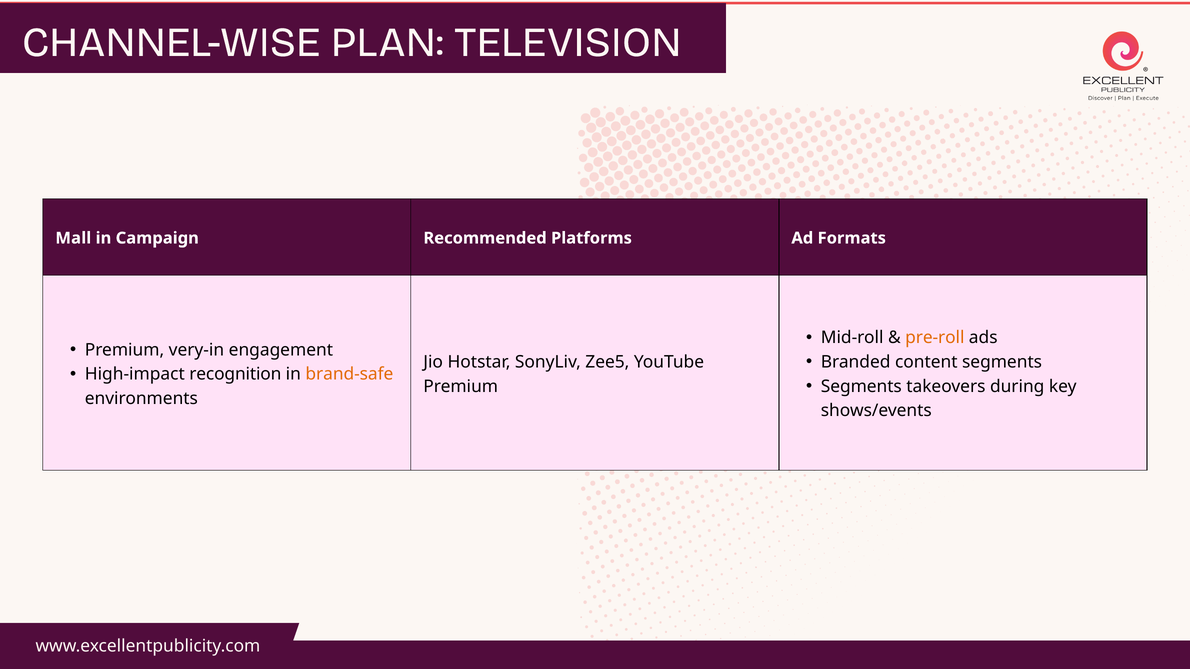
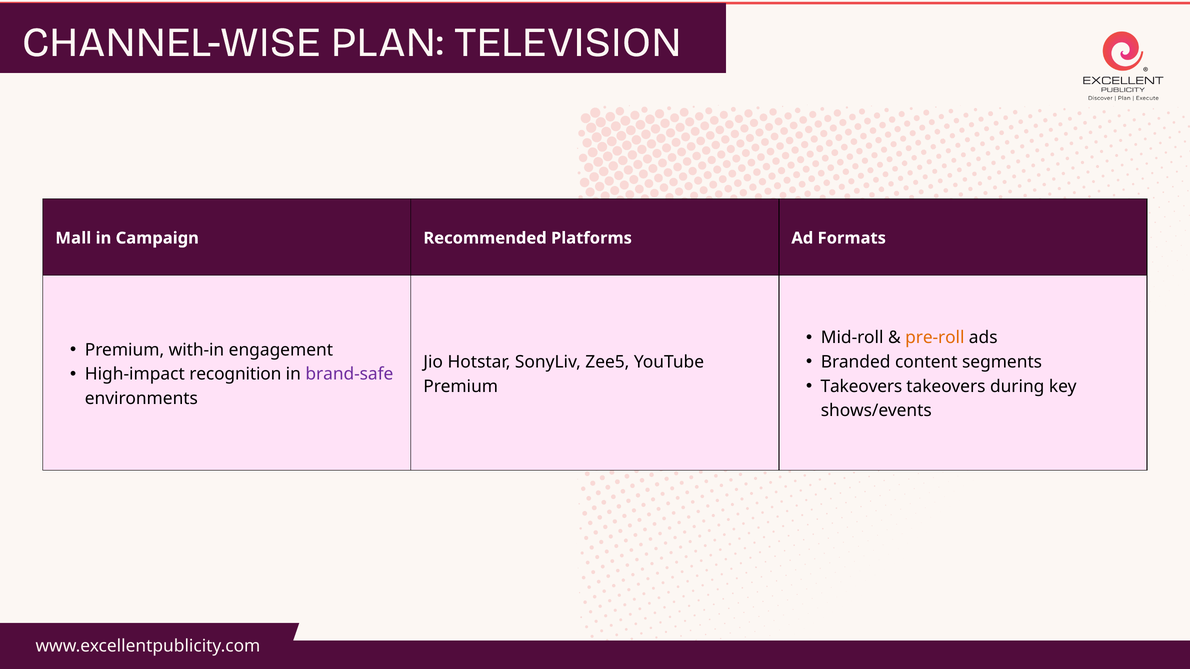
very-in: very-in -> with-in (196, 350)
brand-safe colour: orange -> purple (349, 374)
Segments: Segments -> Takeovers (861, 387)
